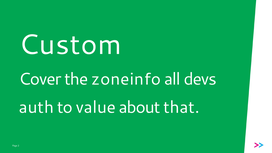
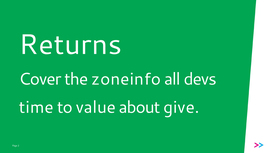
Custom: Custom -> Returns (70, 45)
auth: auth -> time (36, 107)
that: that -> give (181, 107)
